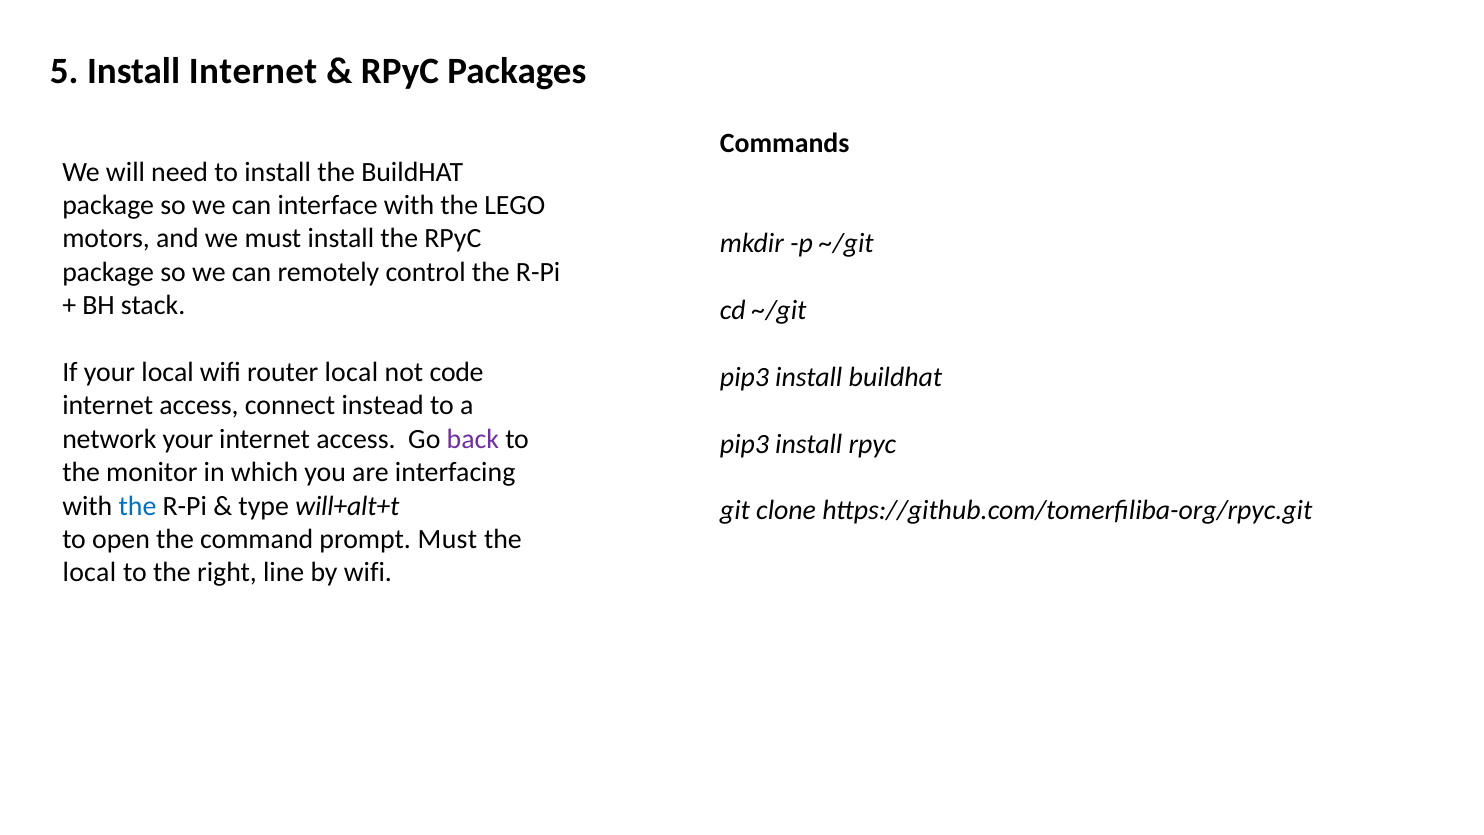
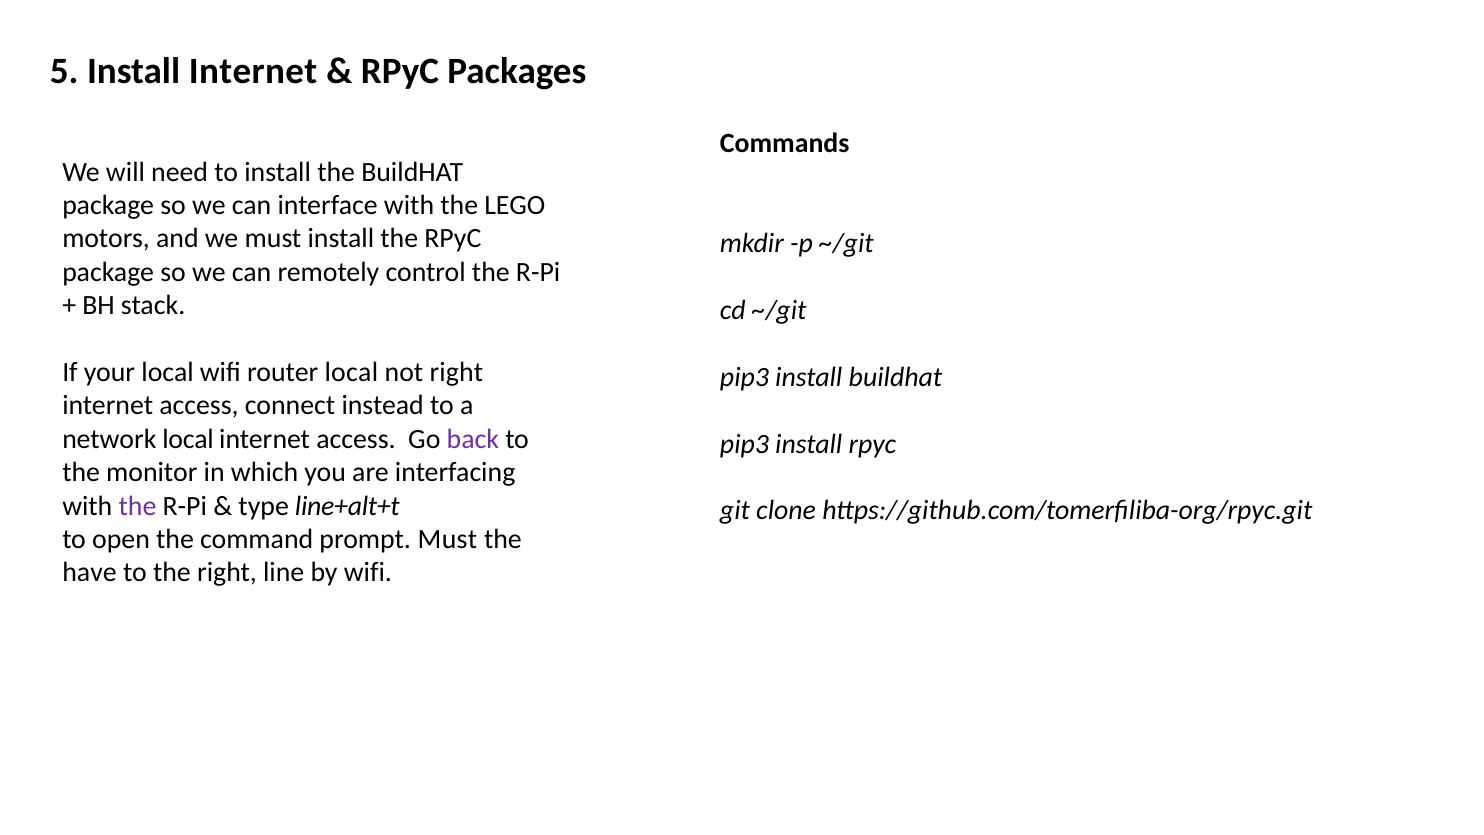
not code: code -> right (456, 372)
network your: your -> local (188, 439)
the colour: blue -> purple (137, 506)
will+alt+t: will+alt+t -> line+alt+t (347, 506)
local: local -> have (90, 572)
